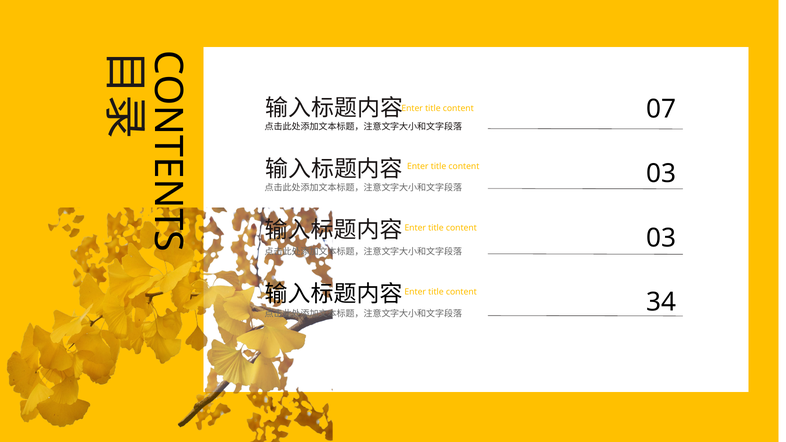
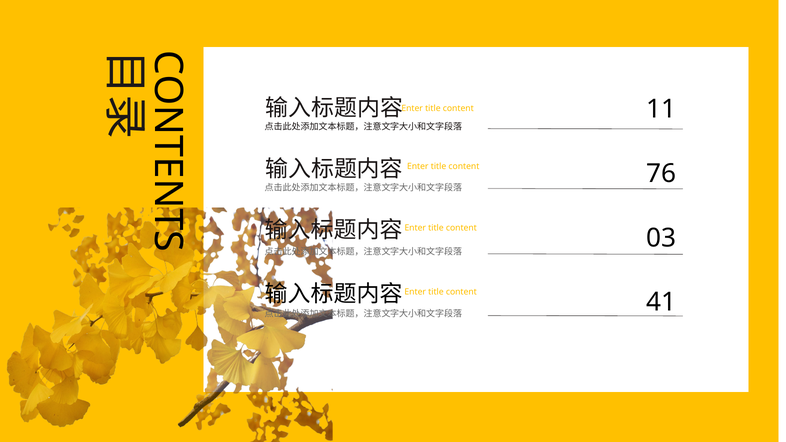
07: 07 -> 11 (661, 109)
03: 03 -> 76 (661, 174)
34: 34 -> 41 (661, 302)
